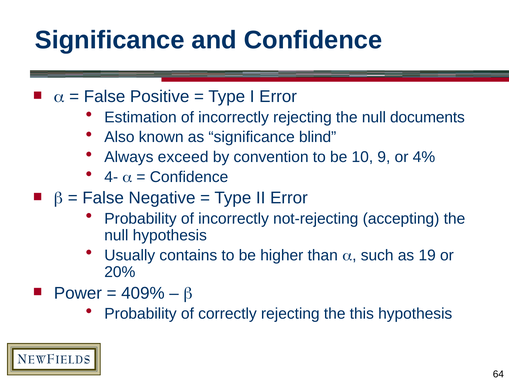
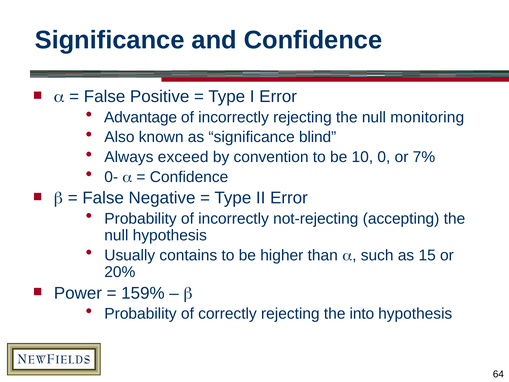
Estimation: Estimation -> Advantage (141, 117)
documents: documents -> monitoring (427, 117)
9: 9 -> 0 (384, 157)
4%: 4% -> 7% (424, 157)
4-: 4- -> 0- (111, 177)
19: 19 -> 15 (427, 255)
409%: 409% -> 159% (143, 293)
this: this -> into (362, 314)
